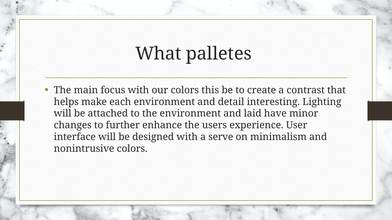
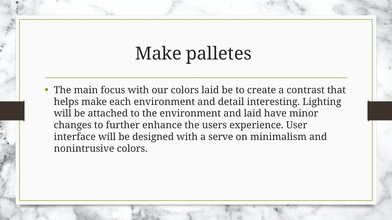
What: What -> Make (158, 54)
colors this: this -> laid (210, 90)
